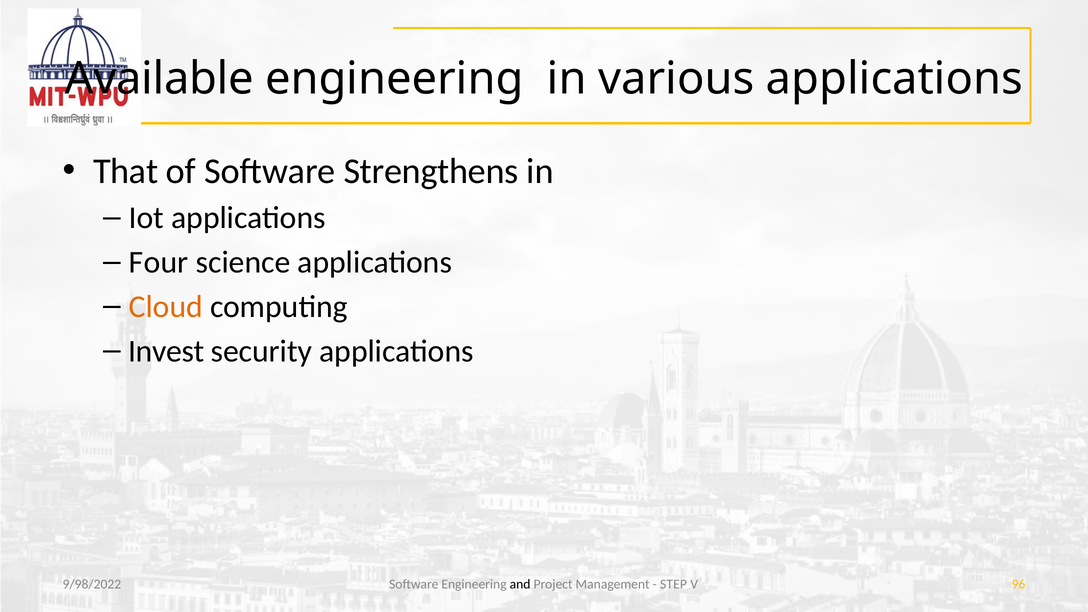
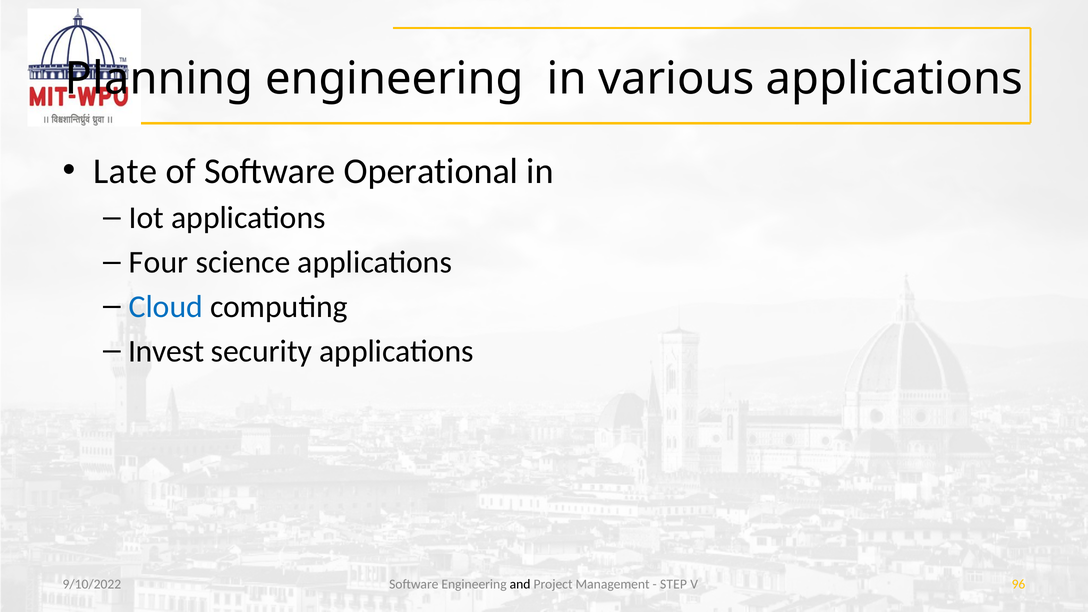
Available: Available -> Planning (159, 79)
That: That -> Late (125, 171)
Strengthens: Strengthens -> Operational (431, 171)
Cloud colour: orange -> blue (166, 307)
9/98/2022: 9/98/2022 -> 9/10/2022 (92, 585)
